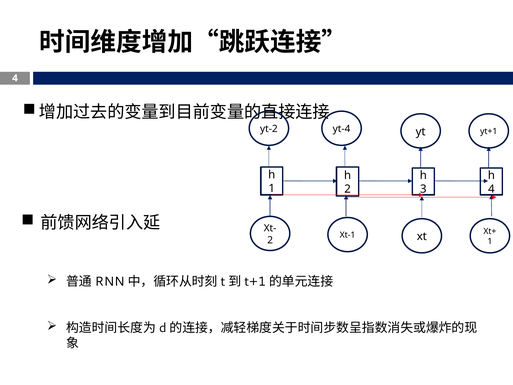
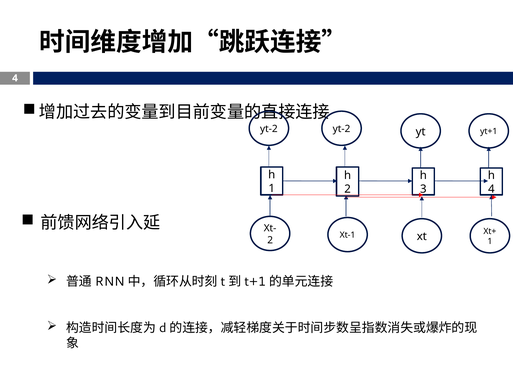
yt-2 yt-4: yt-4 -> yt-2 (342, 129)
